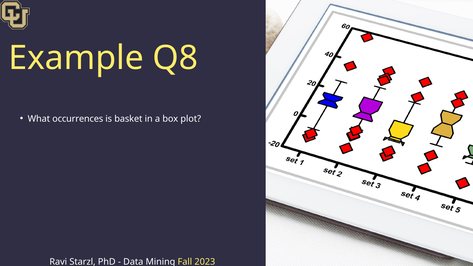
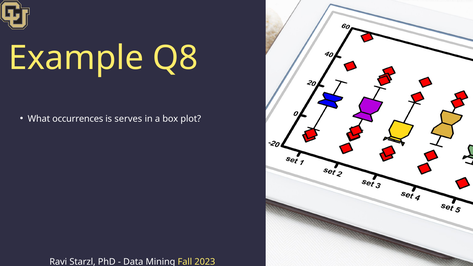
basket: basket -> serves (128, 119)
